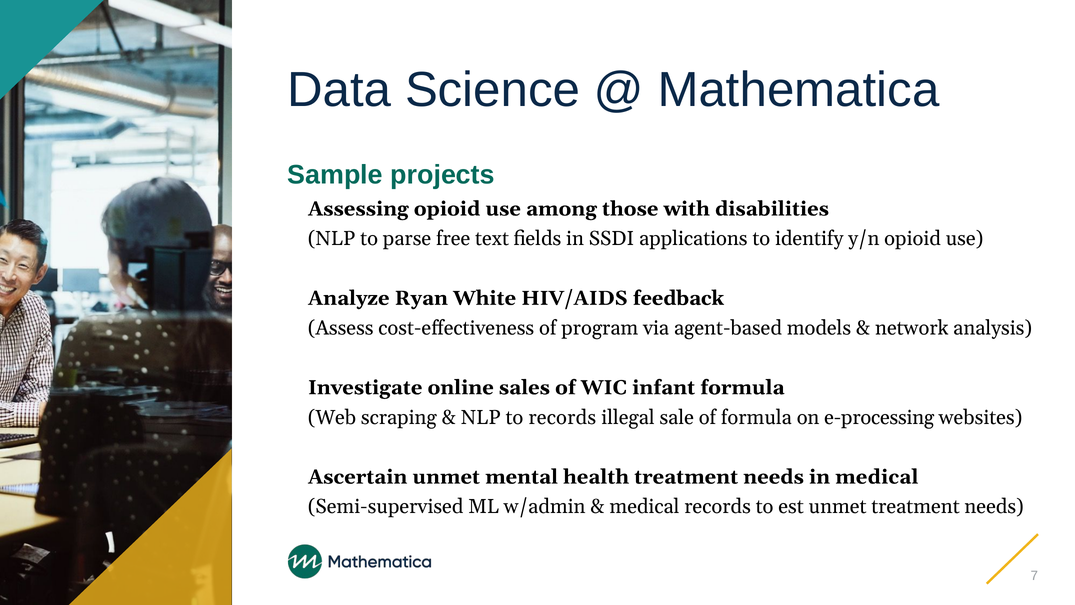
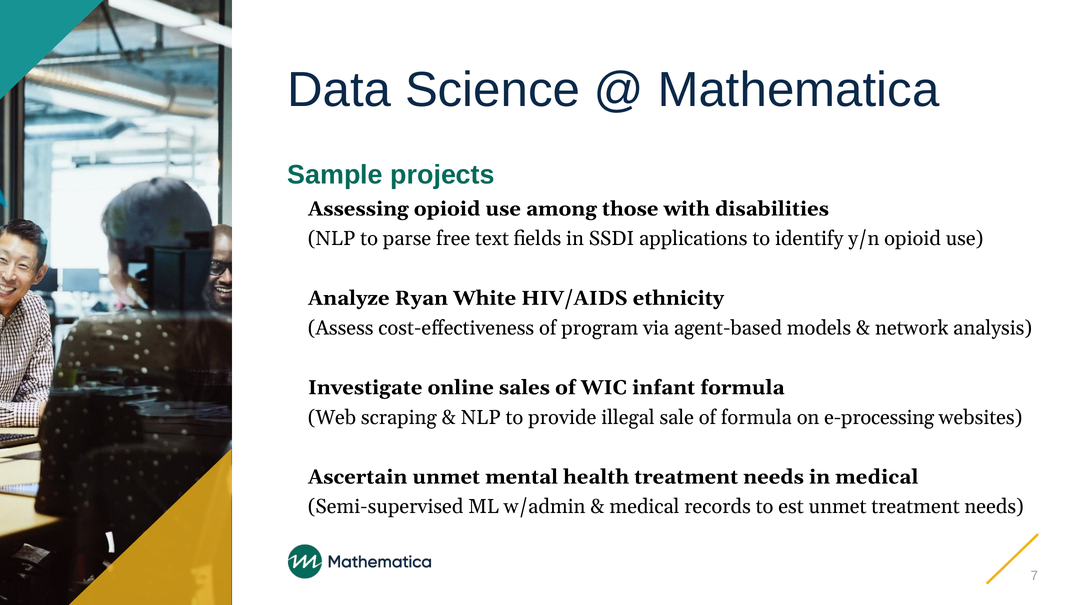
feedback: feedback -> ethnicity (678, 298)
to records: records -> provide (562, 417)
